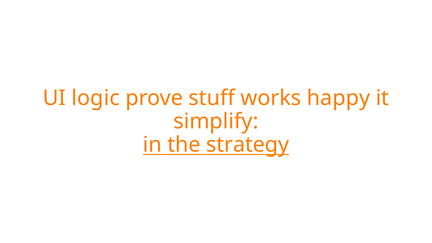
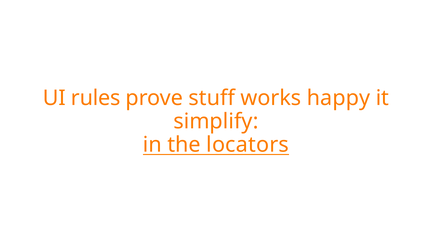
logic: logic -> rules (96, 98)
strategy: strategy -> locators (248, 145)
